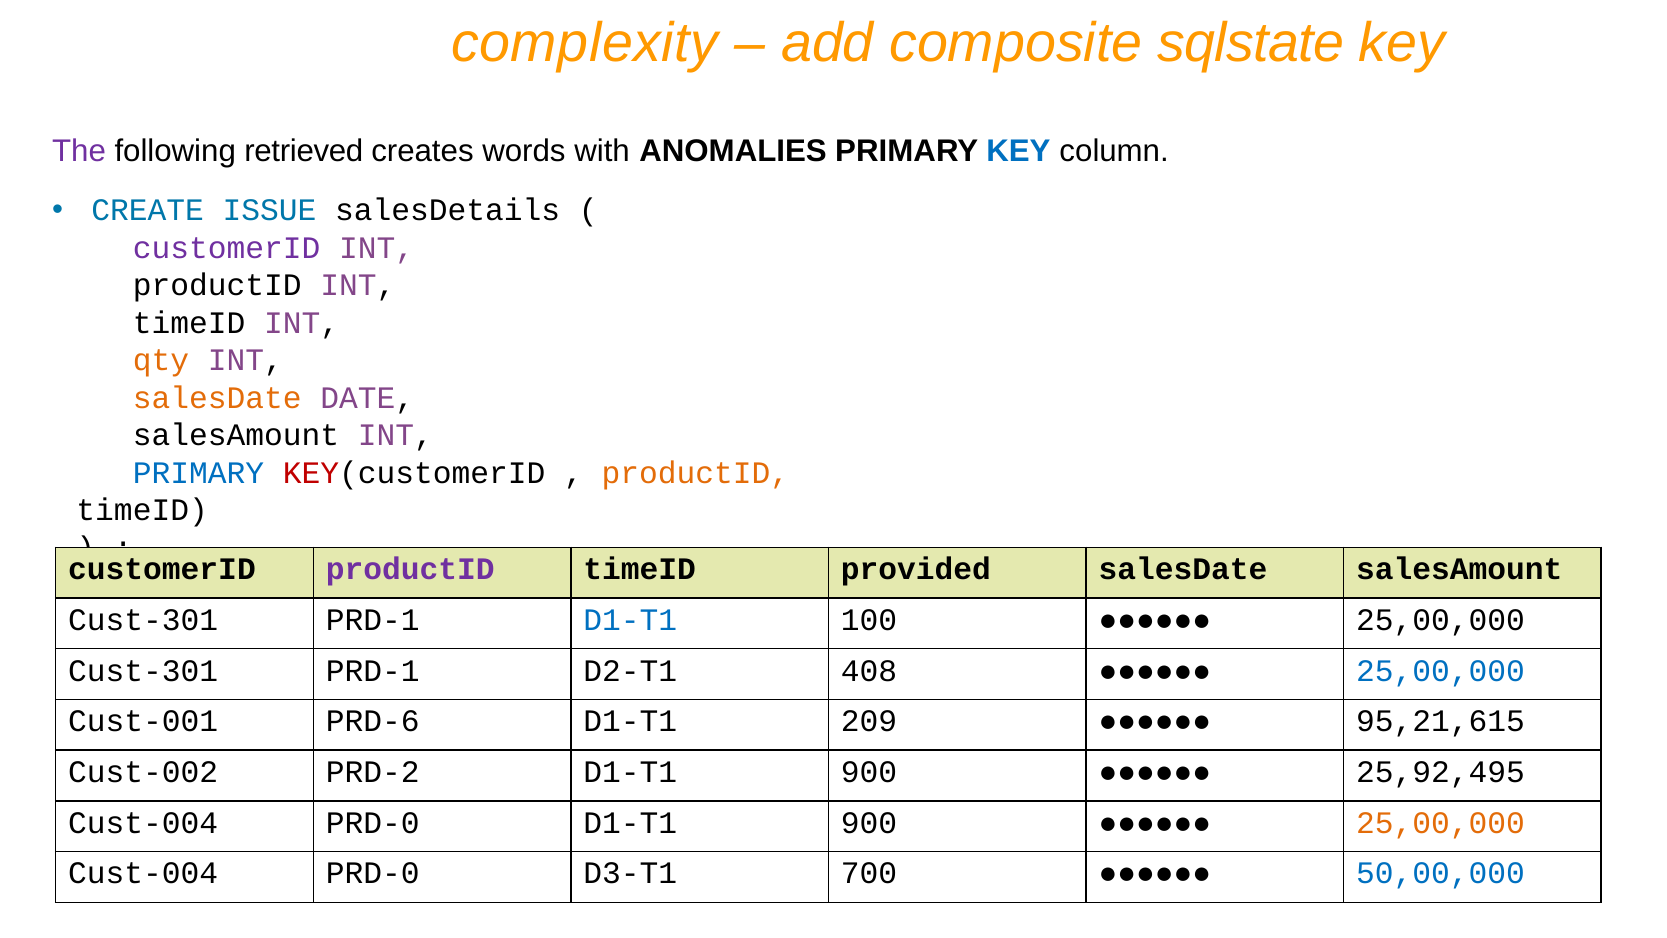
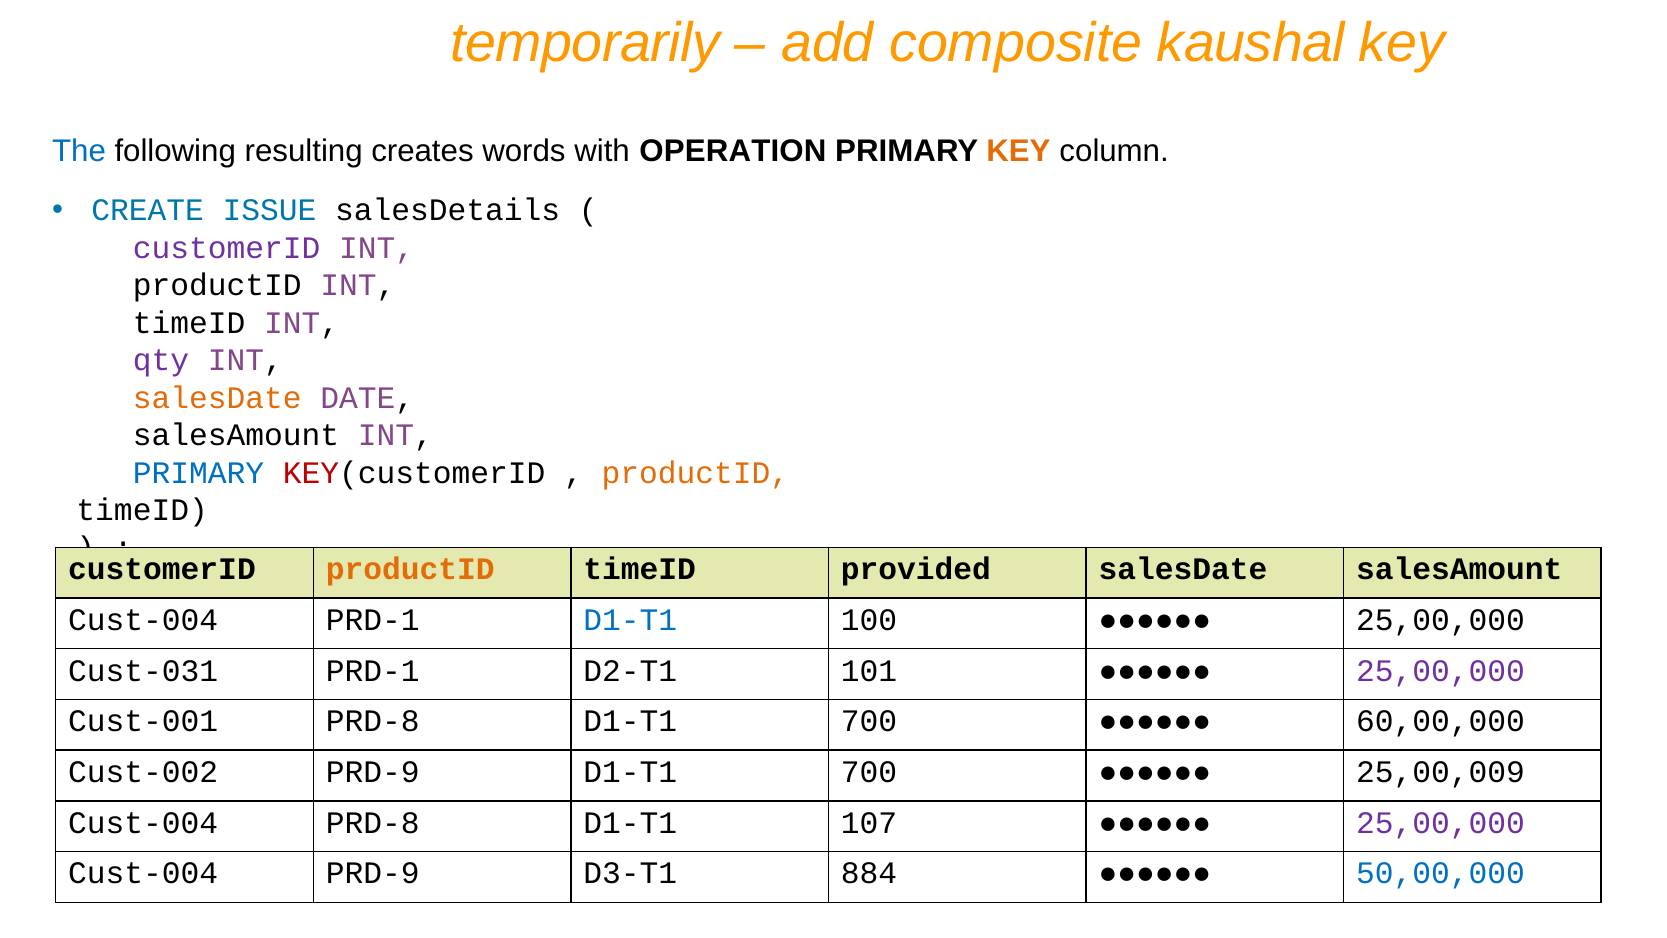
complexity: complexity -> temporarily (585, 43)
sqlstate: sqlstate -> kaushal (1251, 43)
The colour: purple -> blue (79, 151)
retrieved: retrieved -> resulting (304, 151)
ANOMALIES: ANOMALIES -> OPERATION (733, 151)
KEY colour: blue -> orange (1018, 151)
qty colour: orange -> purple (161, 360)
productID colour: purple -> orange (410, 569)
Cust-301: Cust-301 -> Cust-004 (143, 620)
Cust-301: Cust-301 -> Cust-031 (143, 670)
408: 408 -> 101 (869, 670)
25,00,000 colour: blue -> purple (1441, 670)
Cust-001 PRD-6: PRD-6 -> PRD-8 (373, 721)
209: 209 -> 700 (869, 721)
95,21,615: 95,21,615 -> 60,00,000 (1441, 721)
Cust-002 PRD-2: PRD-2 -> PRD-9 (373, 772)
900: 900 -> 700 (869, 772)
25,92,495: 25,92,495 -> 25,00,009 (1441, 772)
PRD-0: PRD-0 -> PRD-8 (373, 823)
900: 900 -> 107 (869, 823)
25,00,000 colour: orange -> purple (1441, 823)
PRD-0: PRD-0 -> PRD-9 (373, 873)
700: 700 -> 884 (869, 873)
